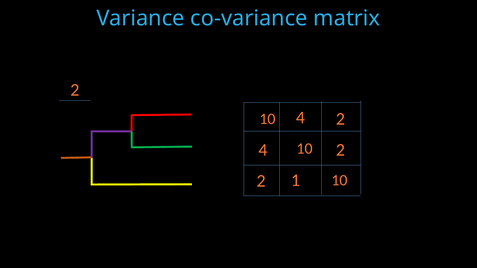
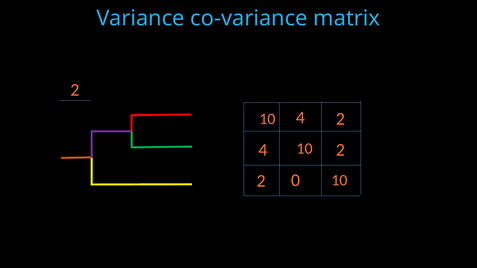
1: 1 -> 0 (295, 181)
